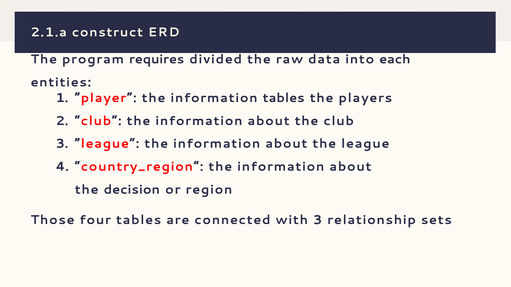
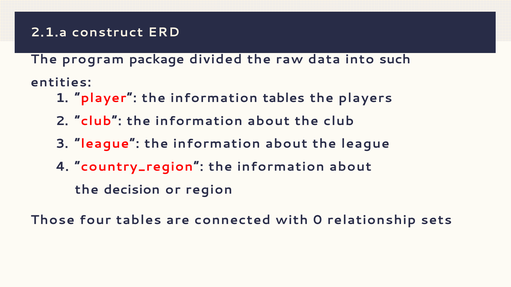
requires: requires -> package (157, 59)
each: each -> such (395, 59)
with 3: 3 -> 0 (318, 220)
